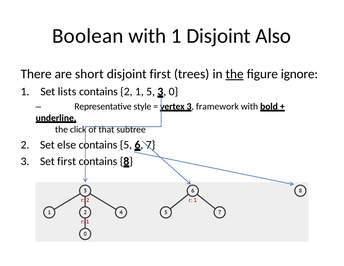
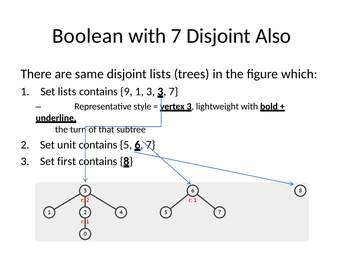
with 1: 1 -> 7 (176, 36)
short: short -> same (89, 74)
disjoint first: first -> lists (160, 74)
the underline: present -> none (235, 74)
ignore: ignore -> which (299, 74)
contains 2: 2 -> 9 (126, 92)
1 5: 5 -> 3 (151, 92)
3 0: 0 -> 7 (173, 92)
framework: framework -> lightweight (217, 106)
click: click -> turn (78, 129)
else: else -> unit (67, 145)
